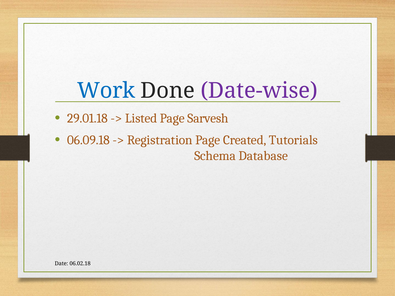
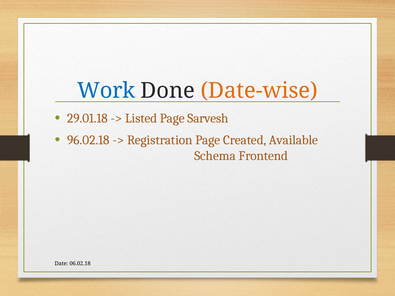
Date-wise colour: purple -> orange (259, 91)
06.09.18: 06.09.18 -> 96.02.18 (88, 140)
Tutorials: Tutorials -> Available (293, 140)
Database: Database -> Frontend (263, 156)
